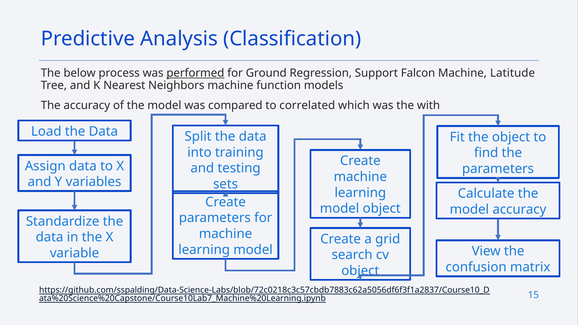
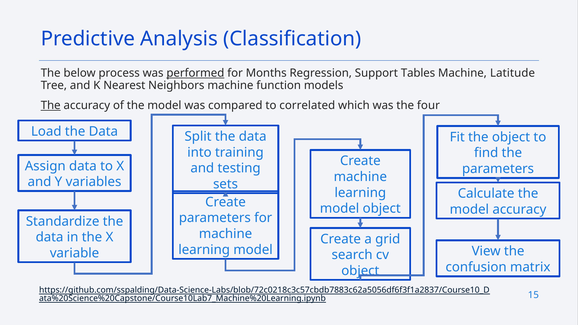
Ground: Ground -> Months (266, 73)
Falcon: Falcon -> Tables (418, 73)
The underline: none -> present (51, 105)
with: with -> four (428, 105)
